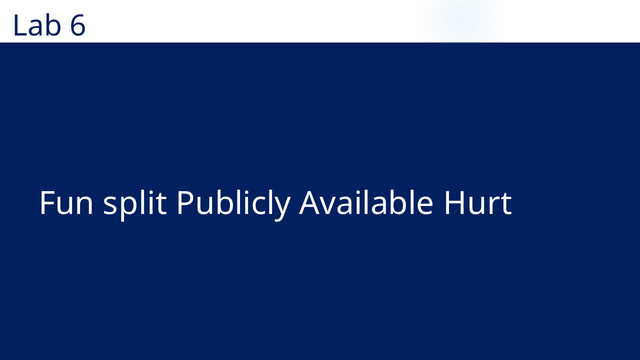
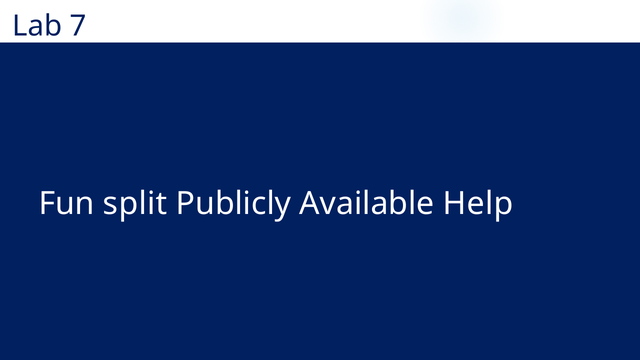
6: 6 -> 7 (78, 26)
Hurt: Hurt -> Help (478, 204)
